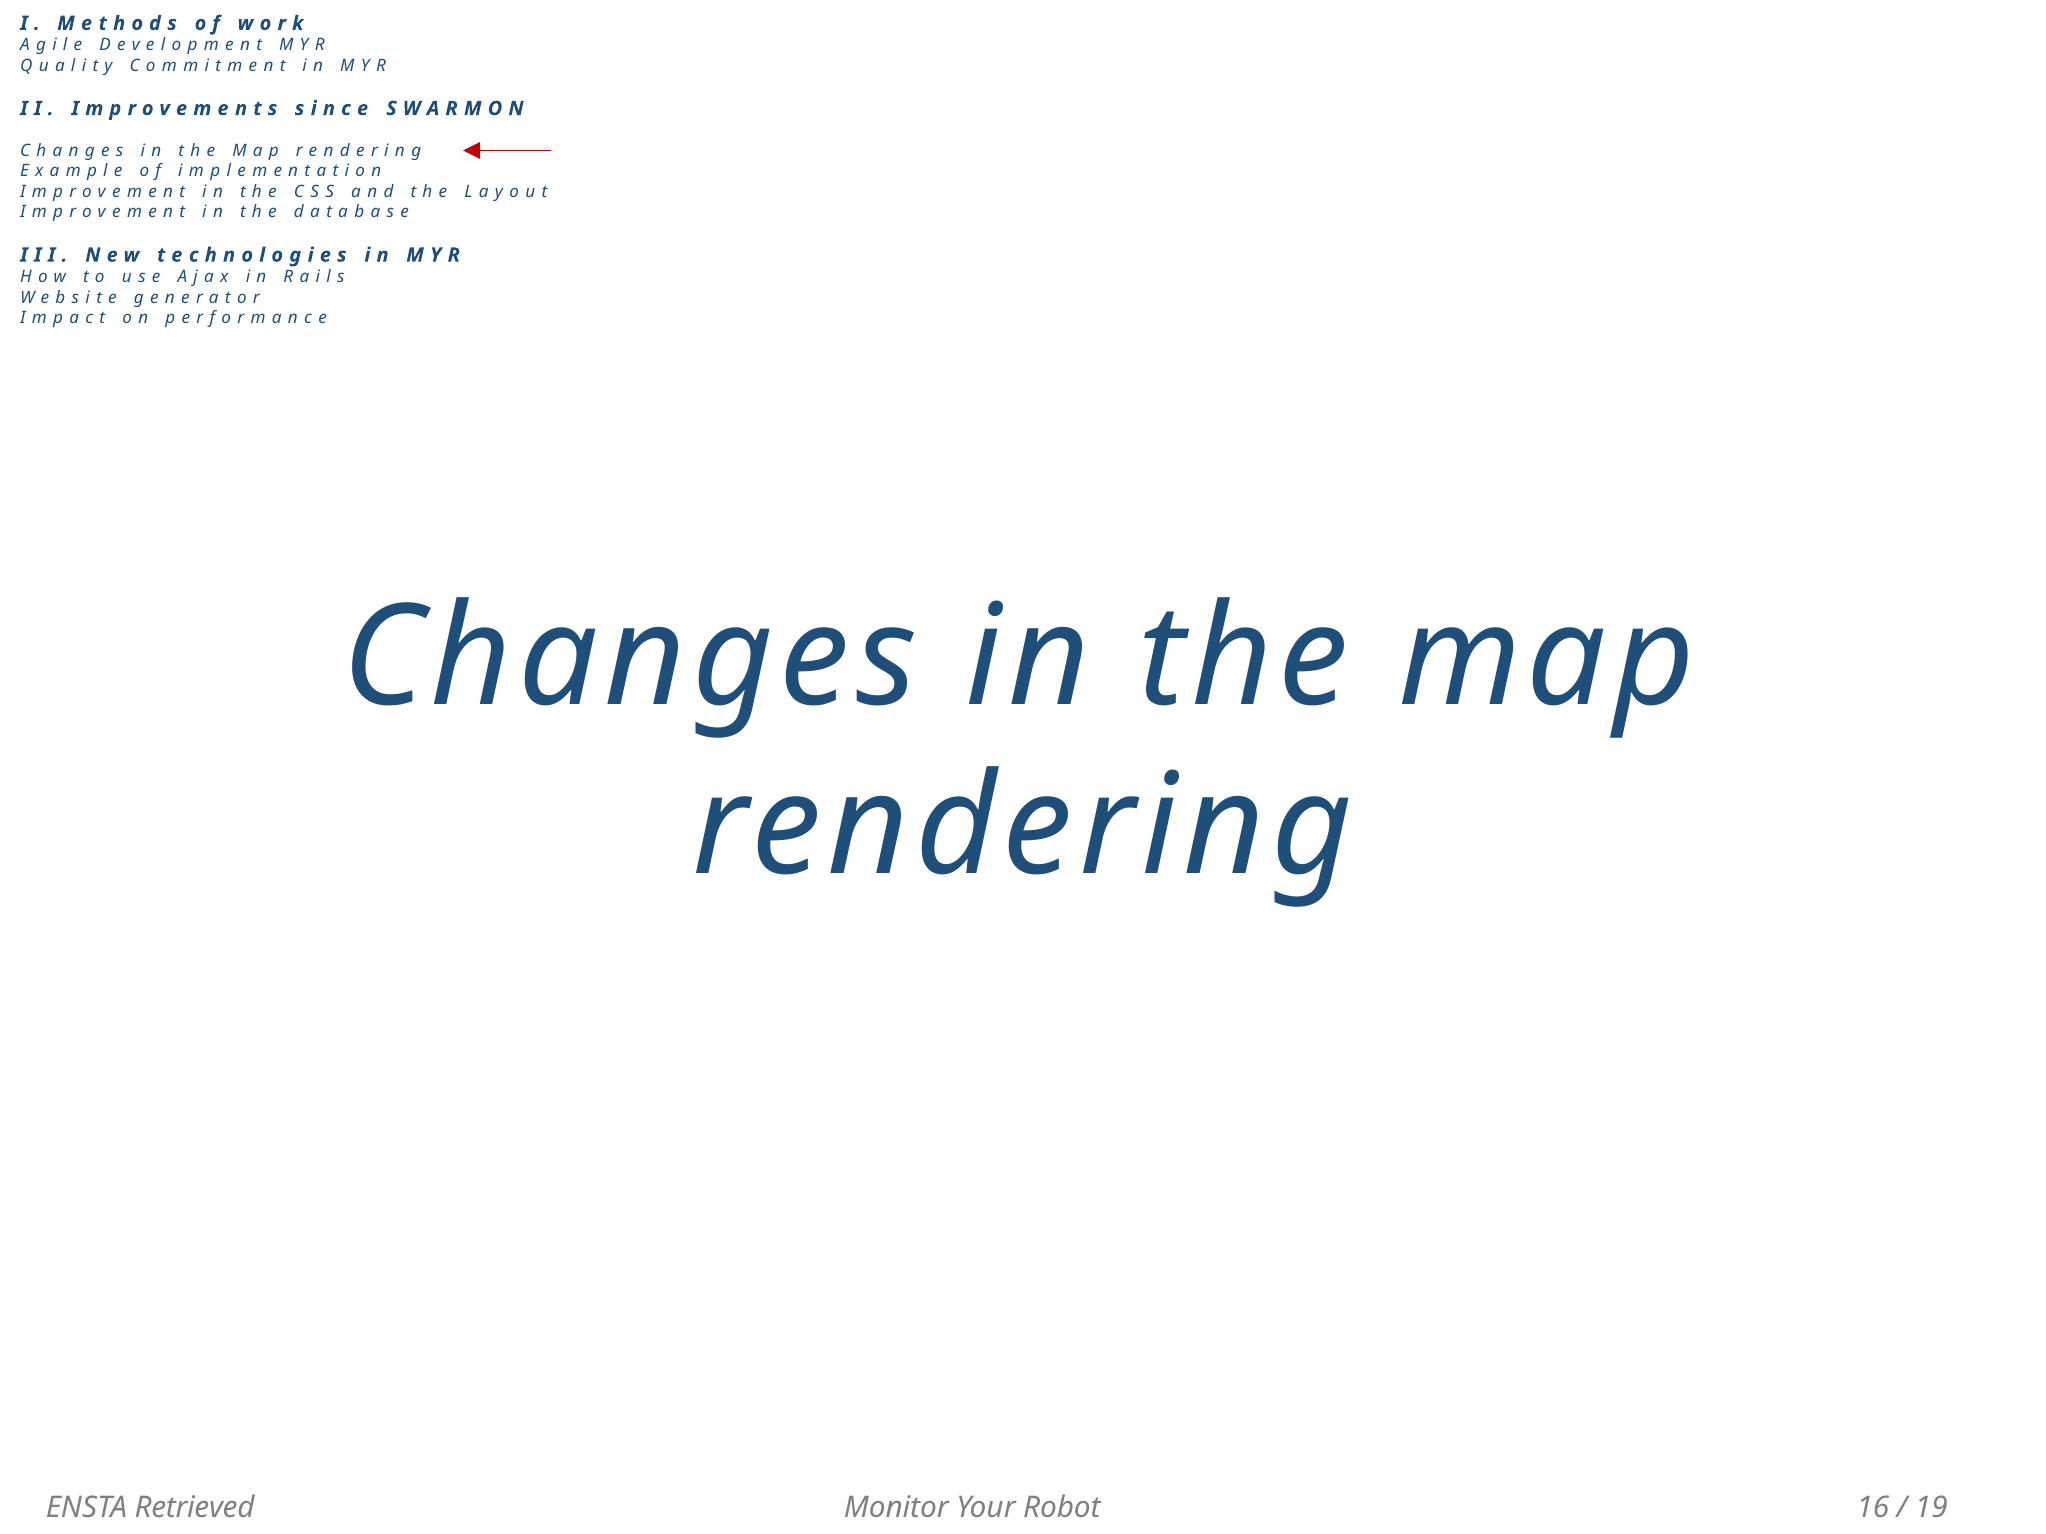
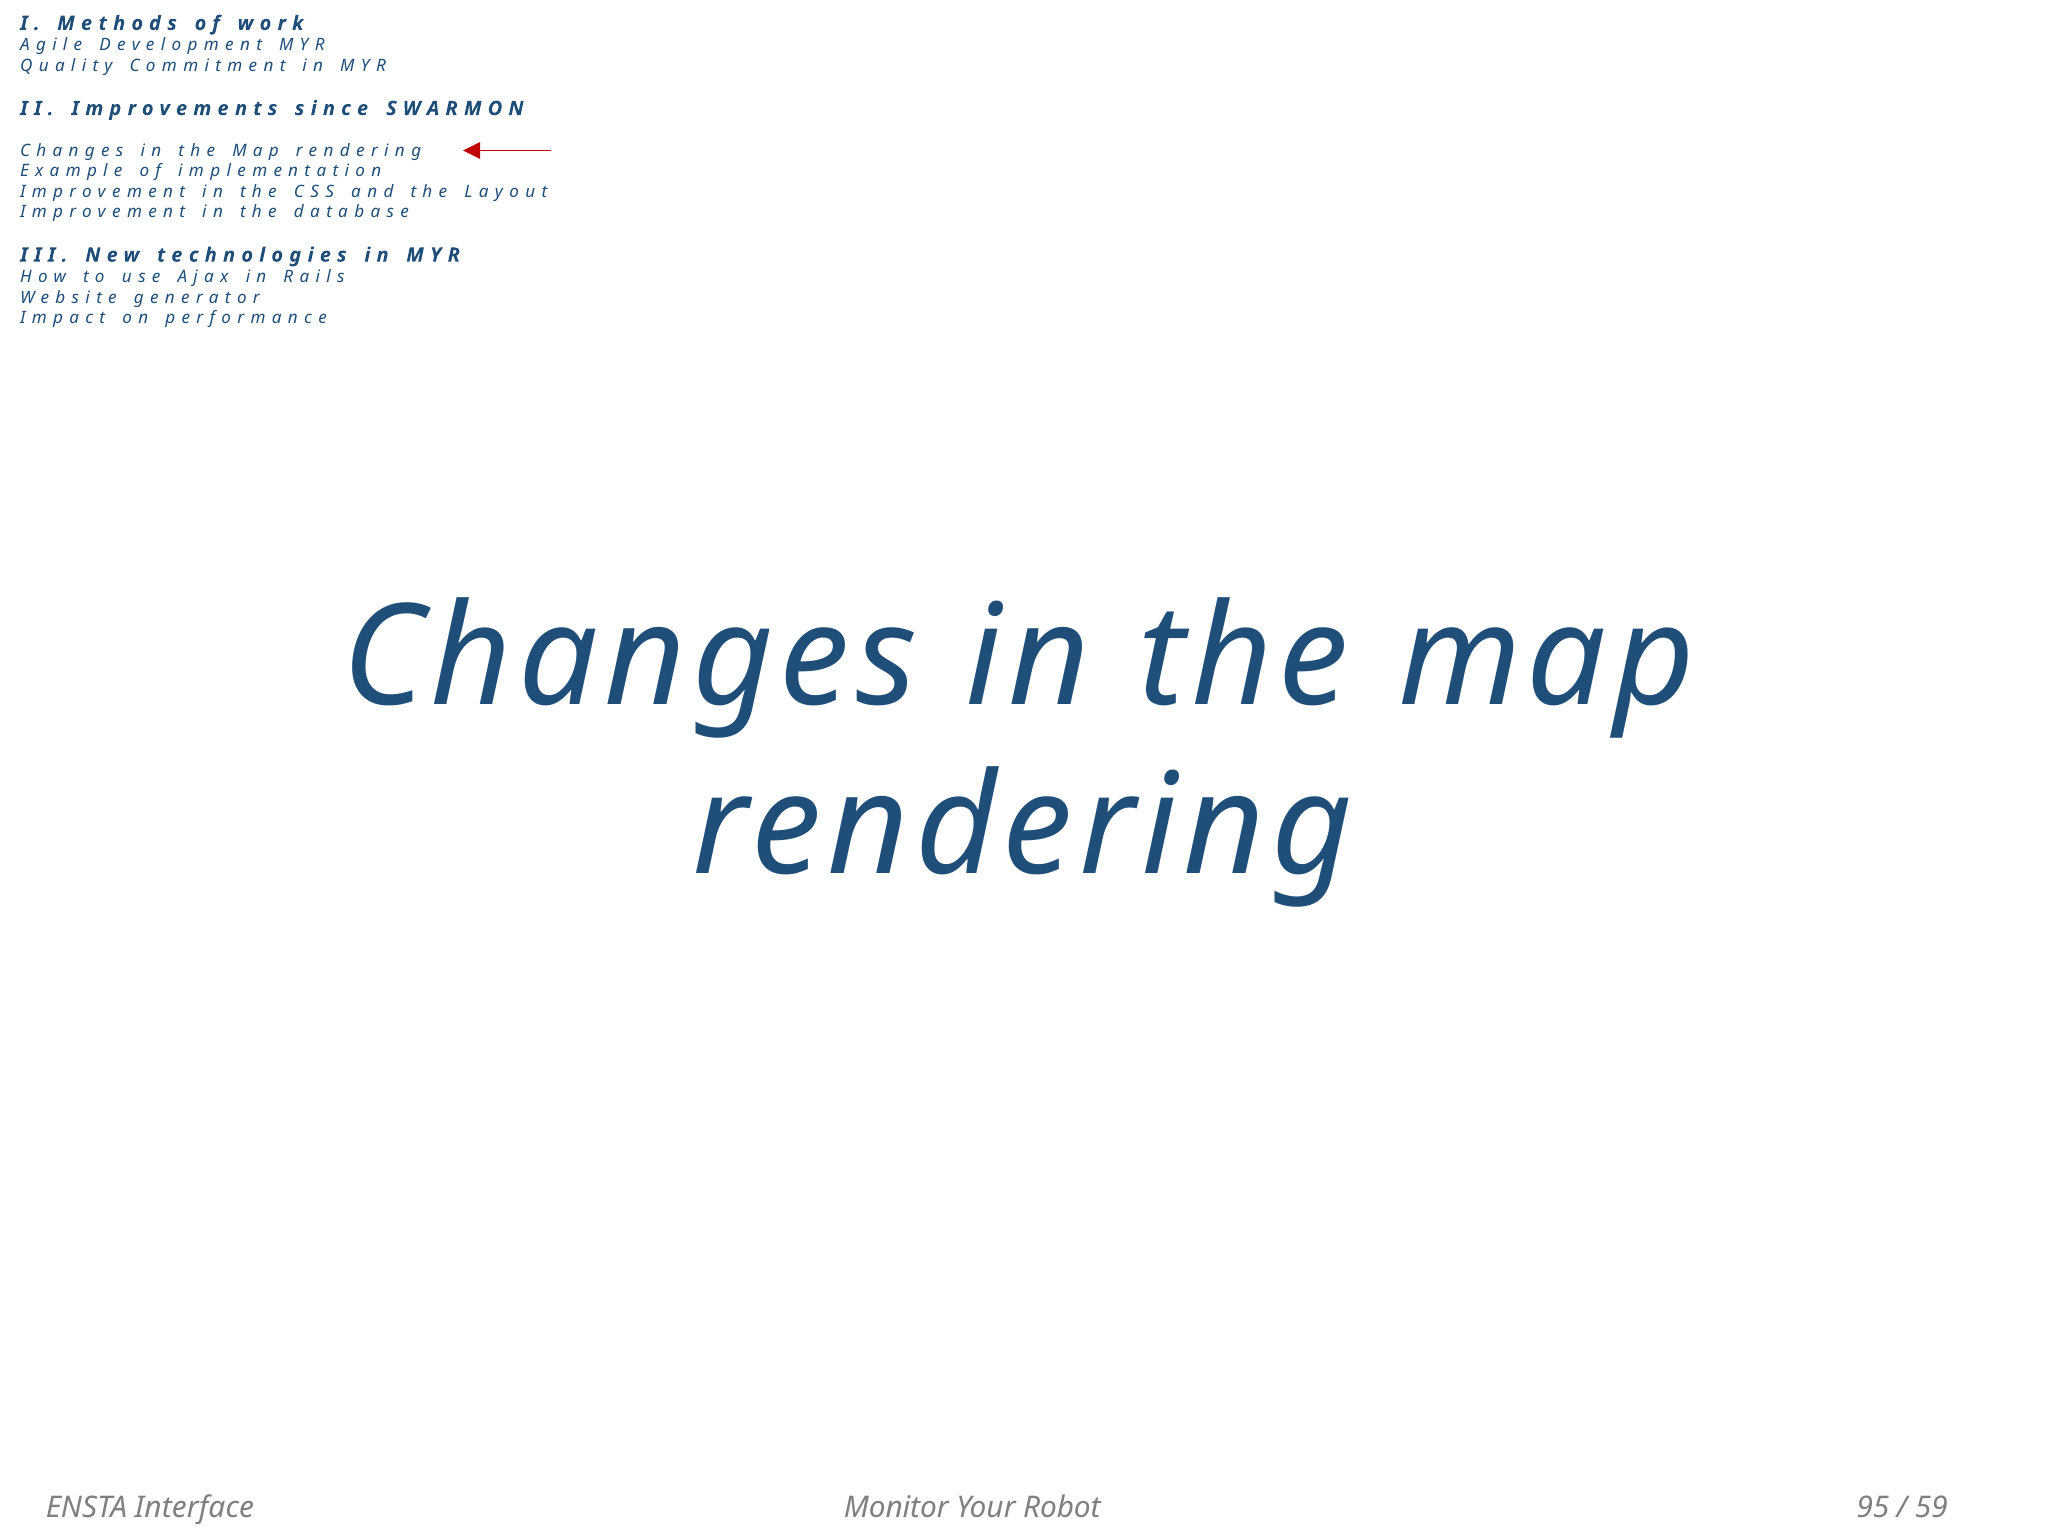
Retrieved: Retrieved -> Interface (194, 1508)
16: 16 -> 95 (1873, 1508)
19: 19 -> 59 (1931, 1508)
